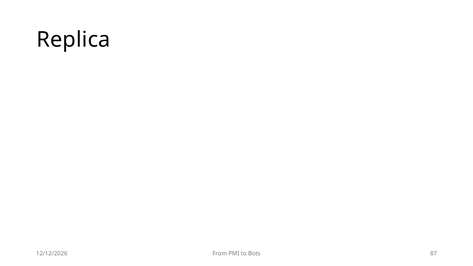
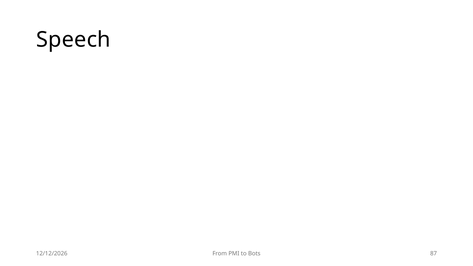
Replica: Replica -> Speech (73, 40)
